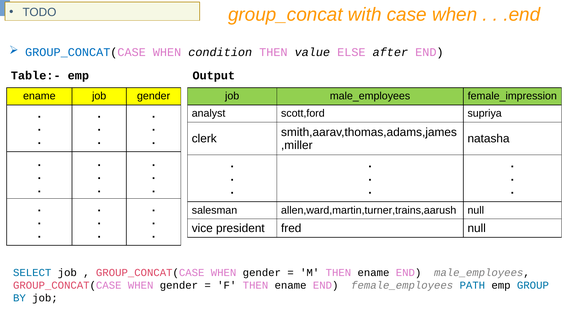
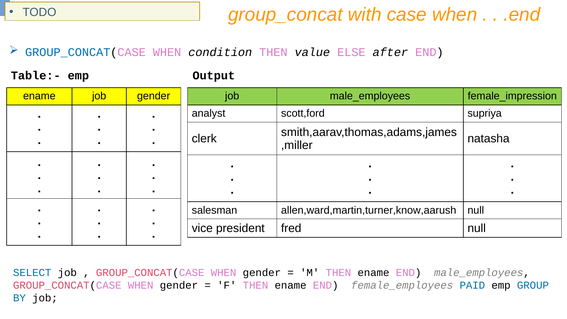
allen,ward,martin,turner,trains,aarush: allen,ward,martin,turner,trains,aarush -> allen,ward,martin,turner,know,aarush (369, 210)
PATH: PATH -> PAID (472, 285)
